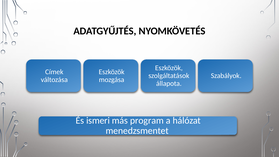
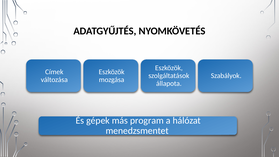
ismeri: ismeri -> gépek (98, 120)
